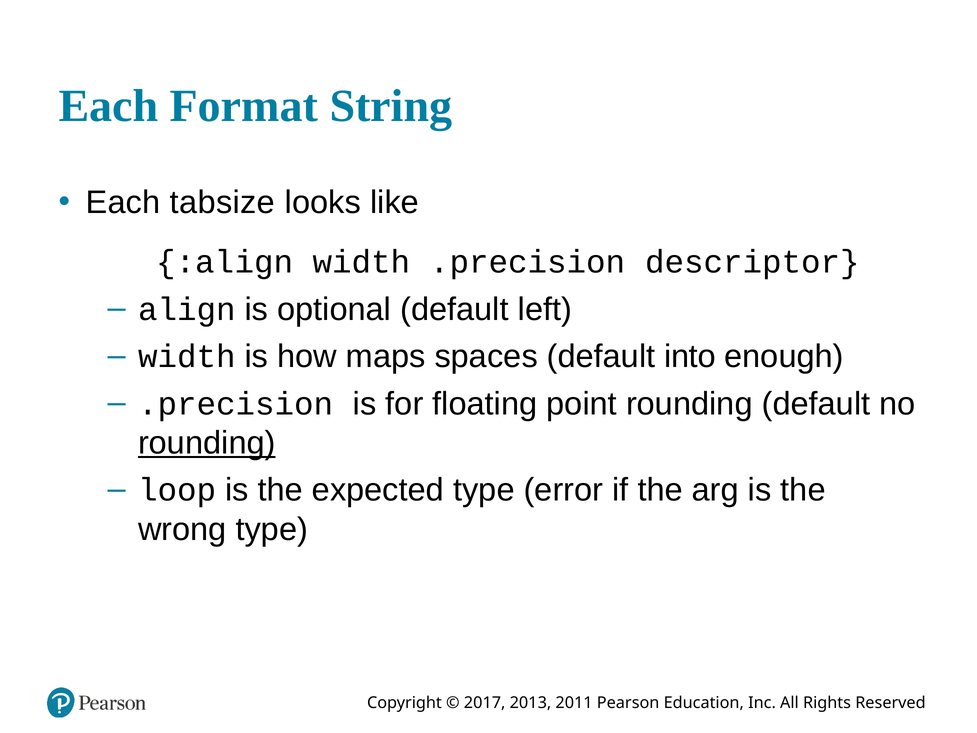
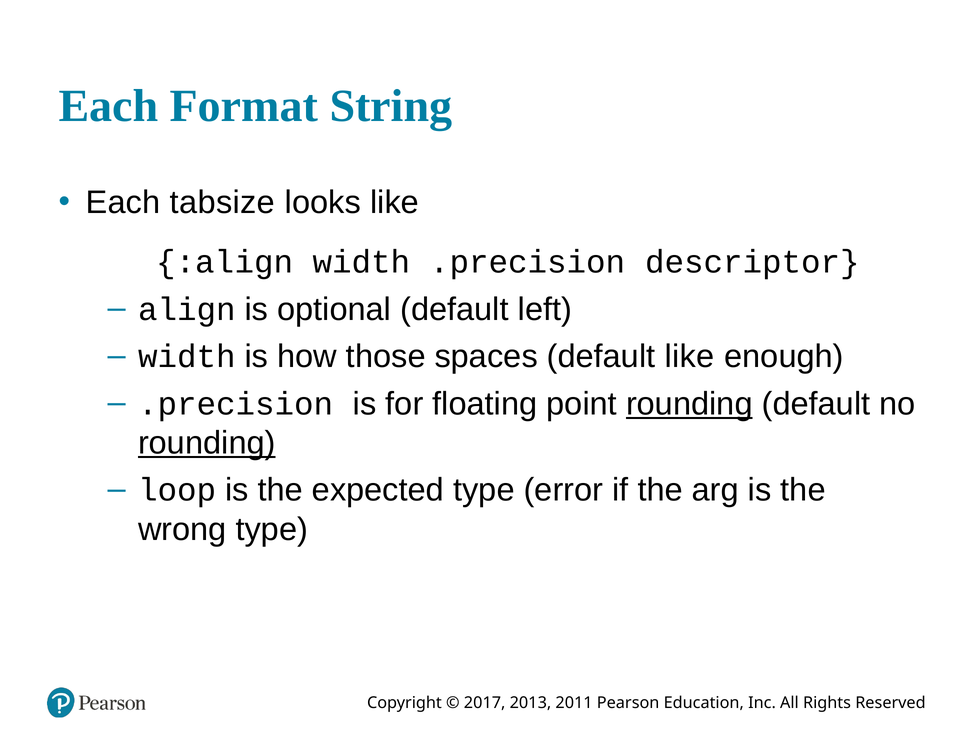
maps: maps -> those (386, 356)
default into: into -> like (690, 356)
rounding underline: none -> present (689, 404)
